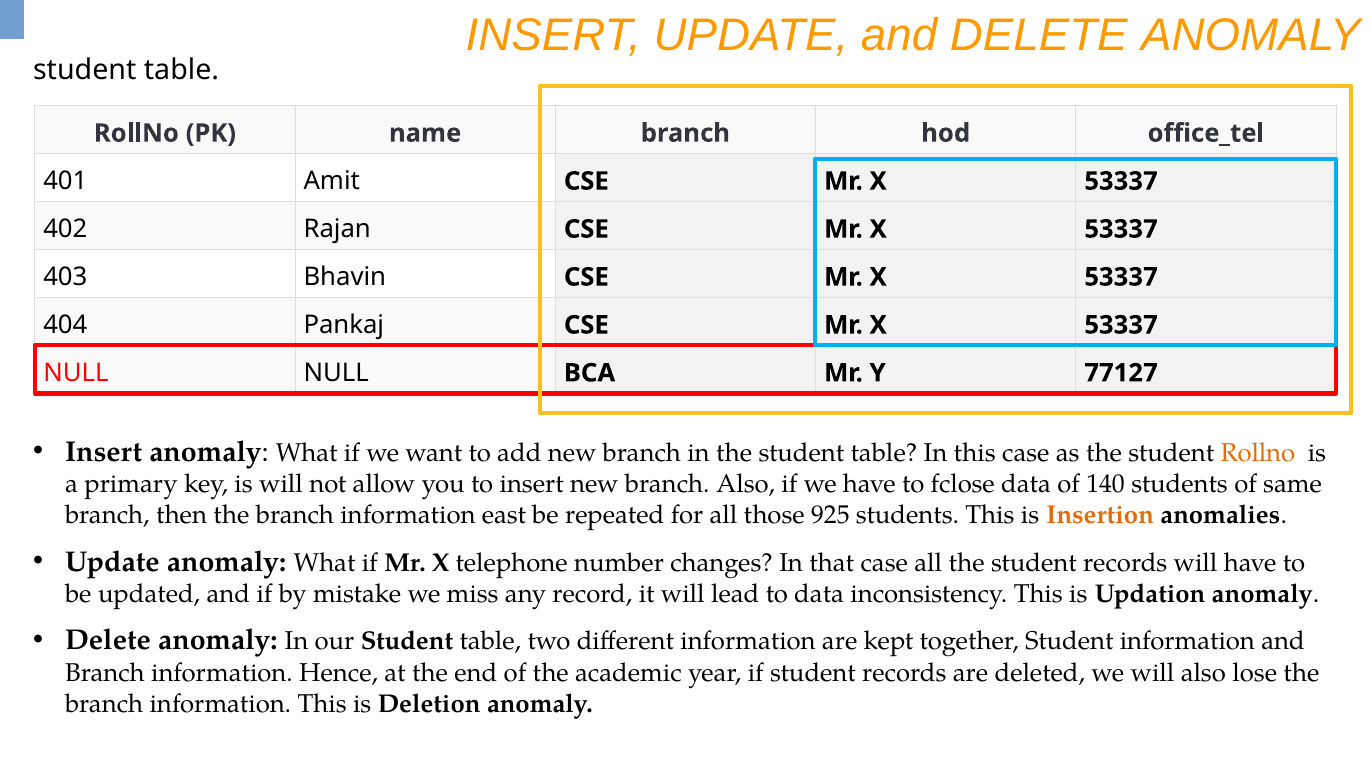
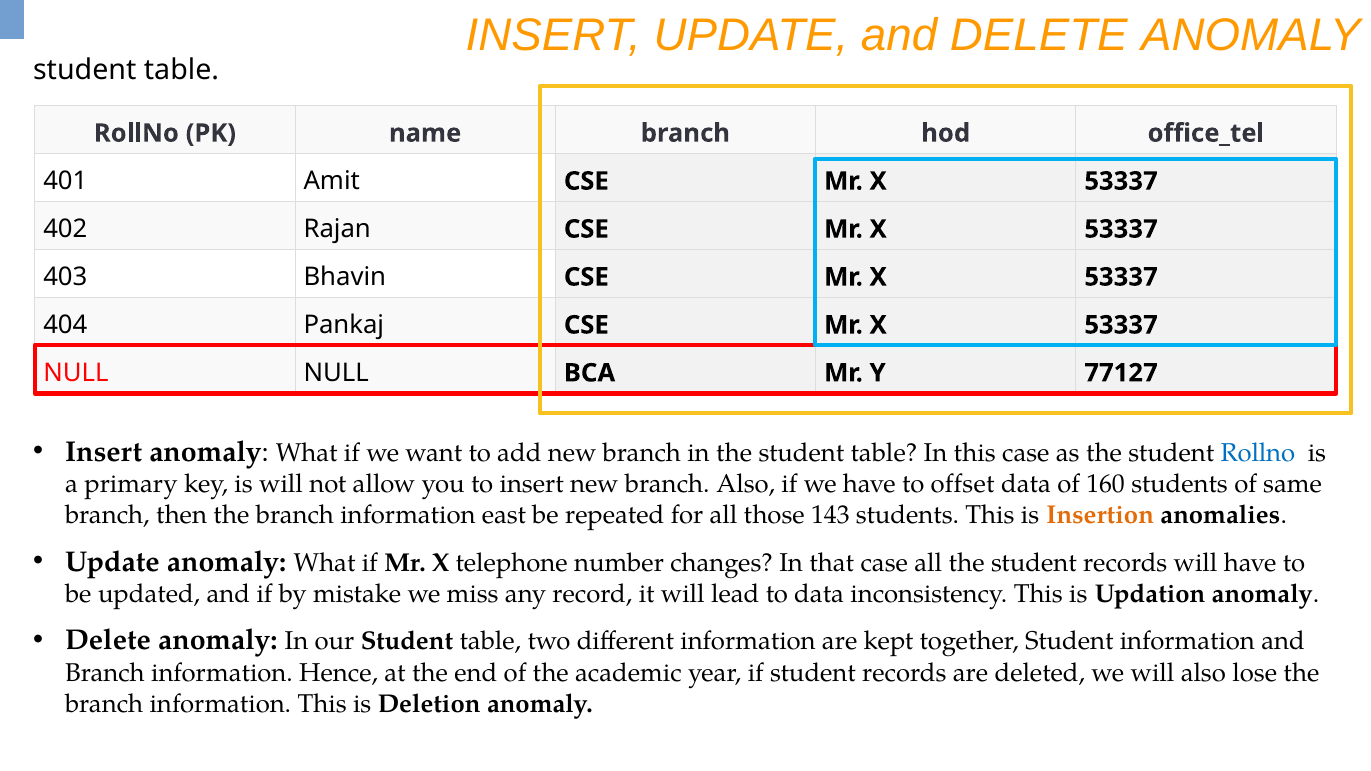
Rollno colour: orange -> blue (1258, 453)
fclose: fclose -> offset (963, 485)
140: 140 -> 160 (1106, 485)
925: 925 -> 143 (830, 515)
